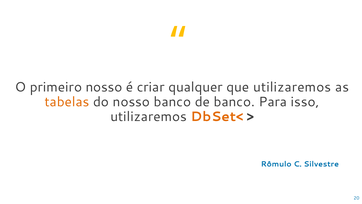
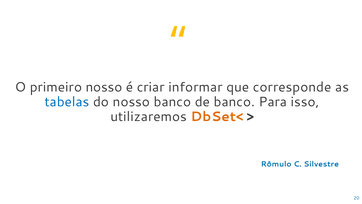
qualquer: qualquer -> informar (195, 87)
que utilizaremos: utilizaremos -> corresponde (292, 87)
tabelas colour: orange -> blue (67, 102)
